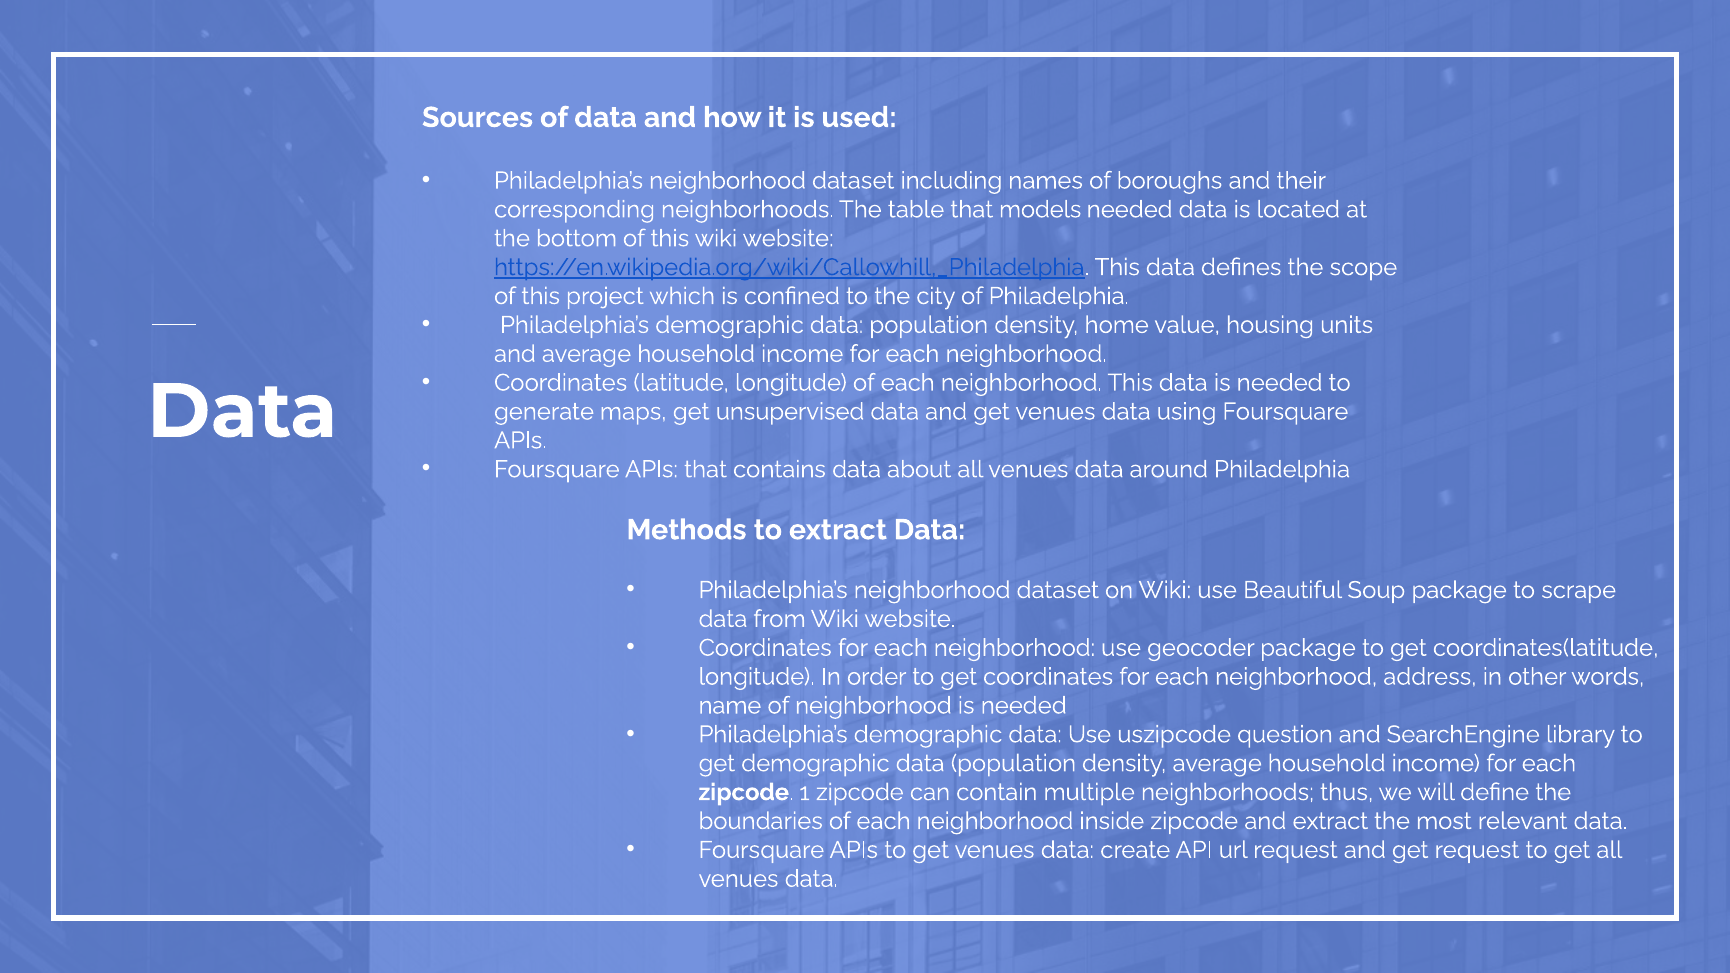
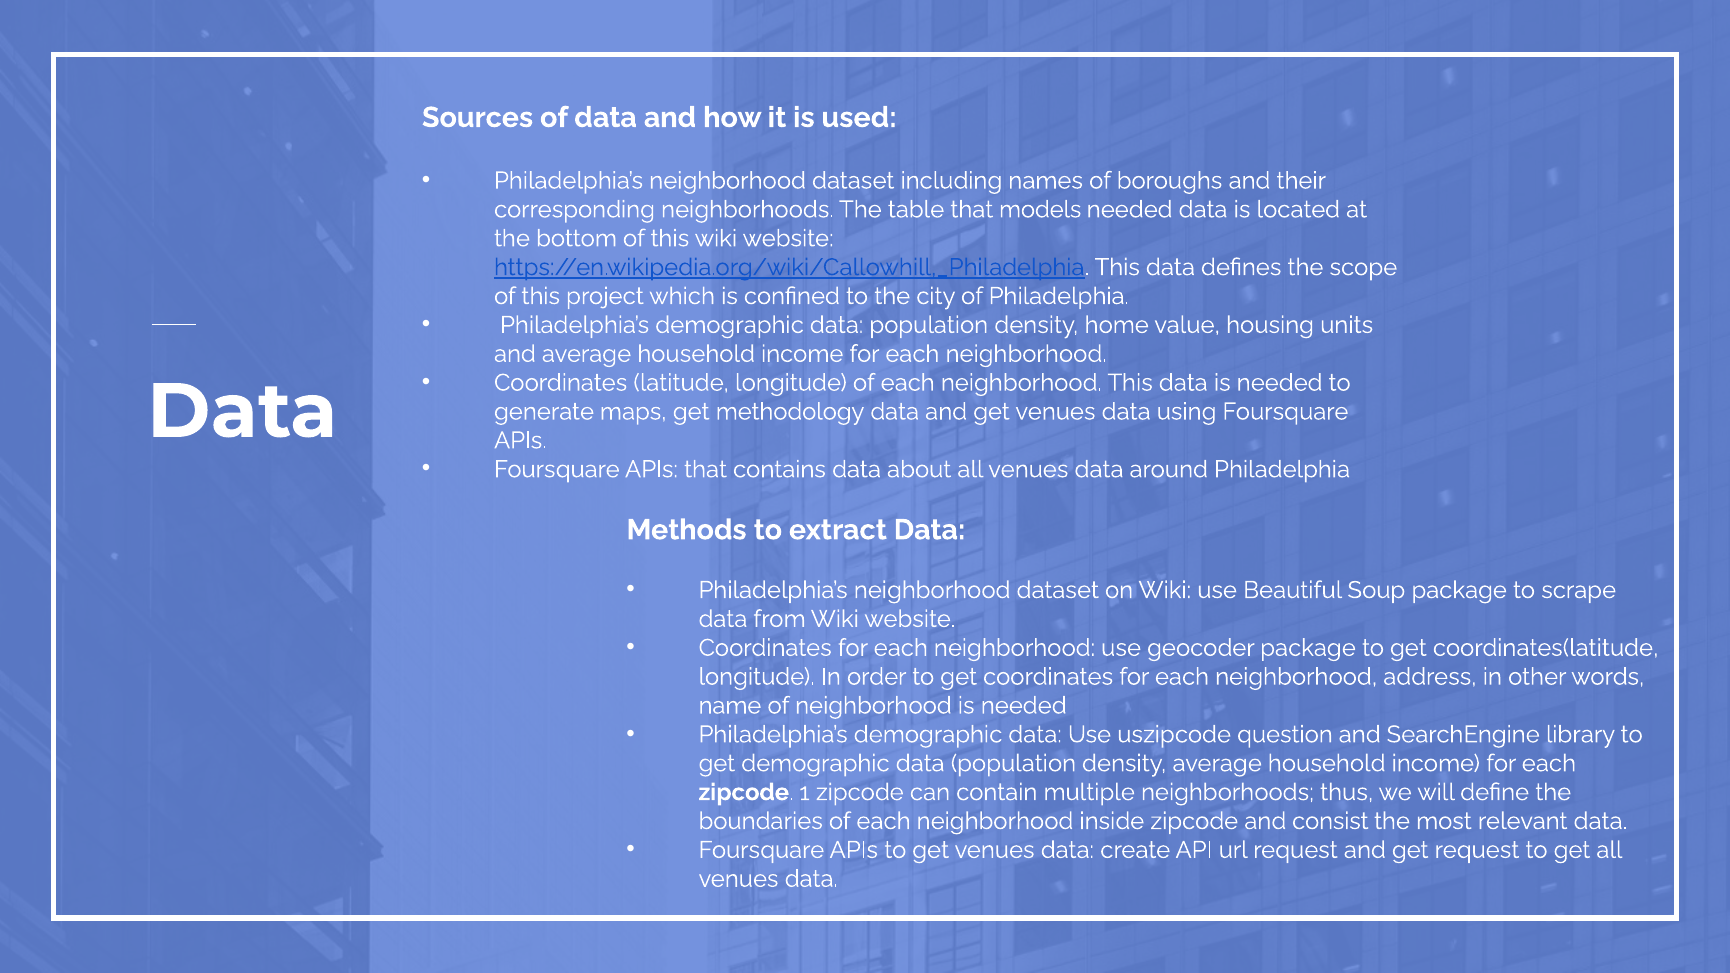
unsupervised: unsupervised -> methodology (790, 412)
and extract: extract -> consist (1330, 821)
